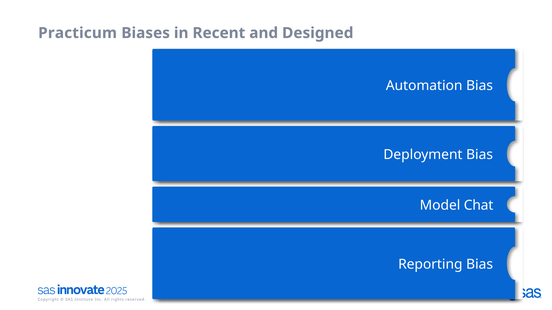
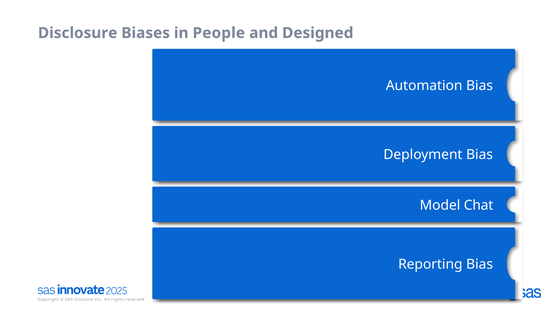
Practicum: Practicum -> Disclosure (78, 33)
Recent: Recent -> People (219, 33)
